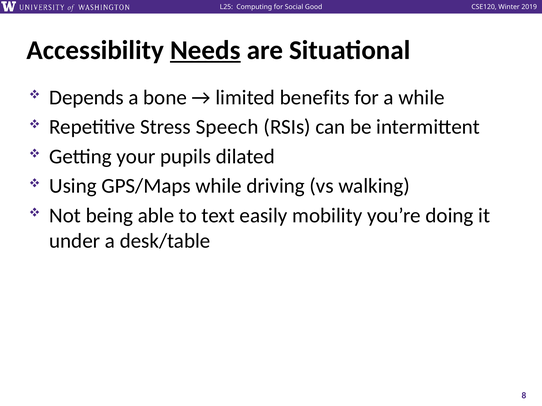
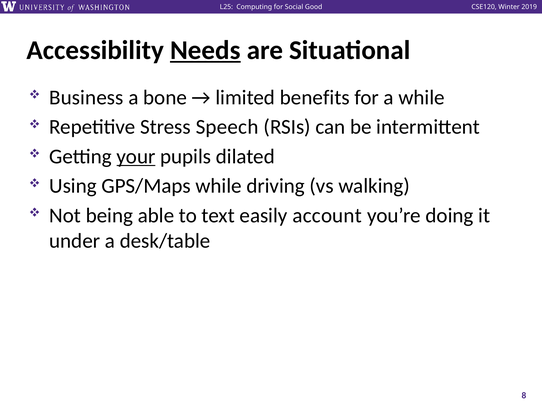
Depends: Depends -> Business (86, 98)
your underline: none -> present (136, 157)
mobility: mobility -> account (327, 216)
